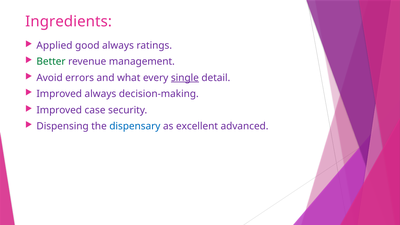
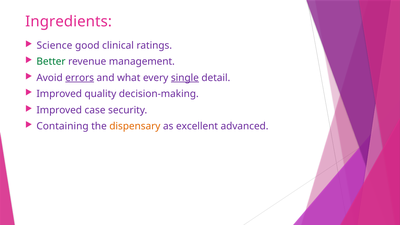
Applied: Applied -> Science (54, 45)
good always: always -> clinical (118, 45)
errors underline: none -> present (80, 78)
Improved always: always -> quality (100, 94)
Dispensing: Dispensing -> Containing (63, 126)
dispensary colour: blue -> orange (135, 126)
